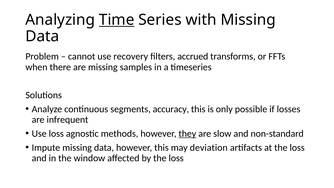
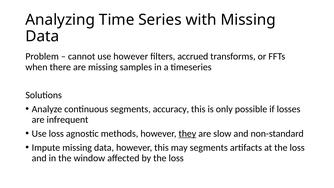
Time underline: present -> none (117, 20)
use recovery: recovery -> however (131, 56)
may deviation: deviation -> segments (209, 148)
